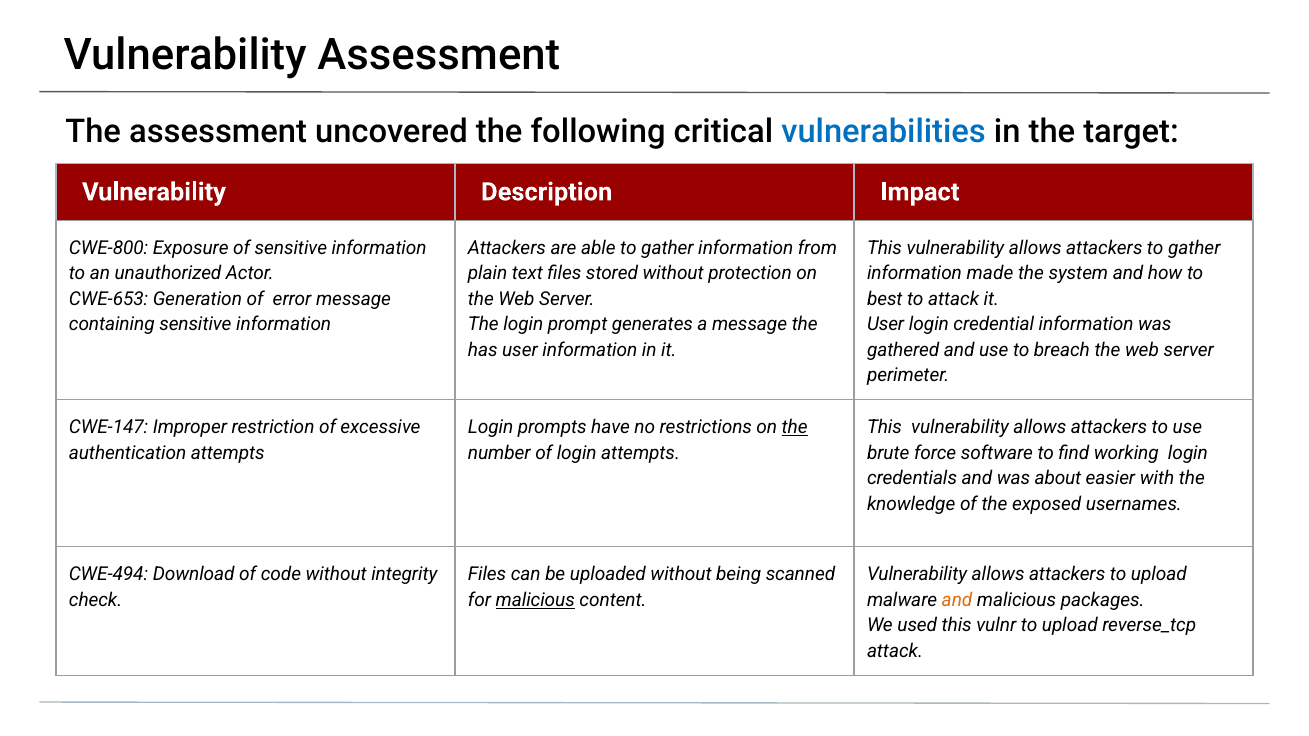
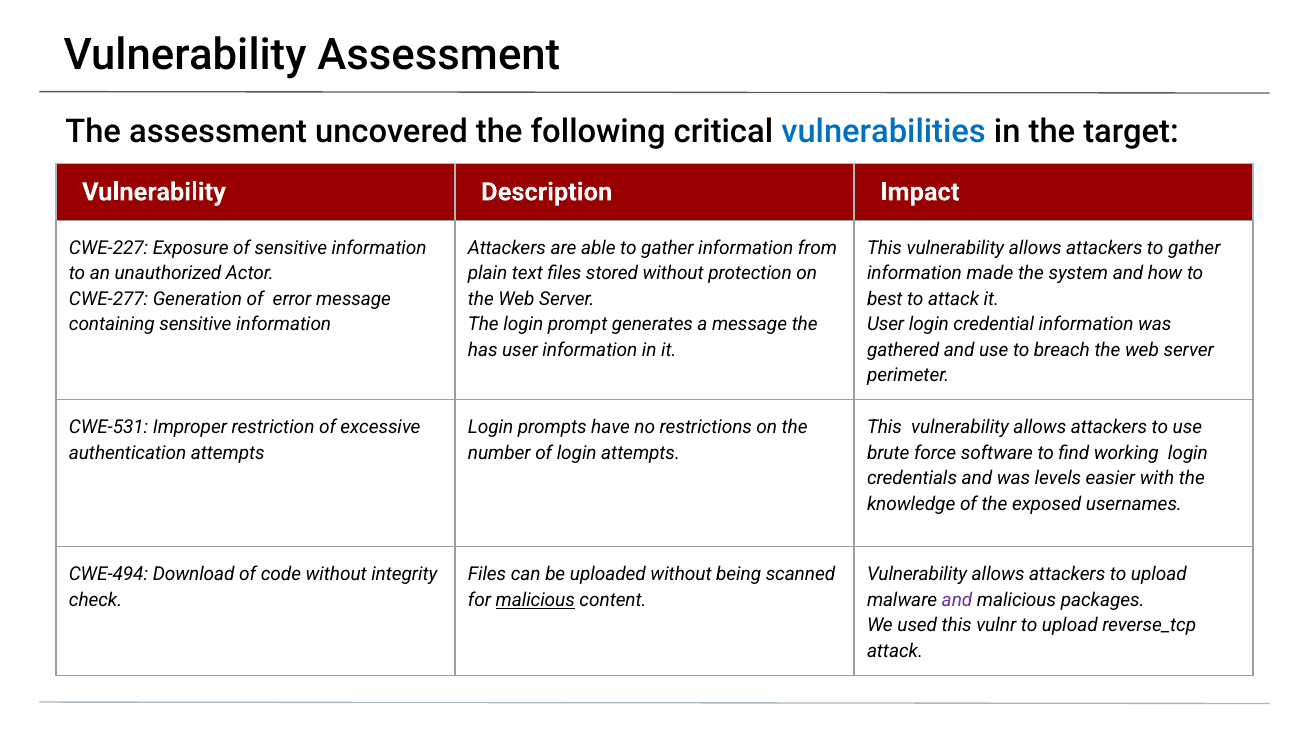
CWE-800: CWE-800 -> CWE-227 (109, 248)
CWE-653: CWE-653 -> CWE-277 (109, 299)
CWE-147: CWE-147 -> CWE-531 (109, 427)
the underline: present -> none (795, 427)
about: about -> levels (1058, 479)
and colour: orange -> purple (957, 600)
